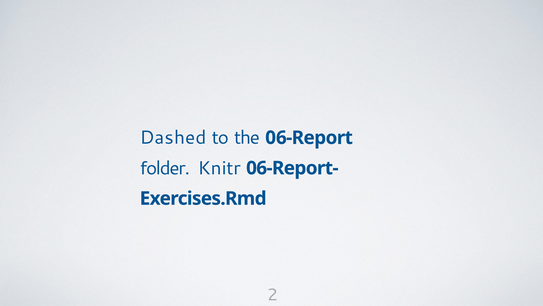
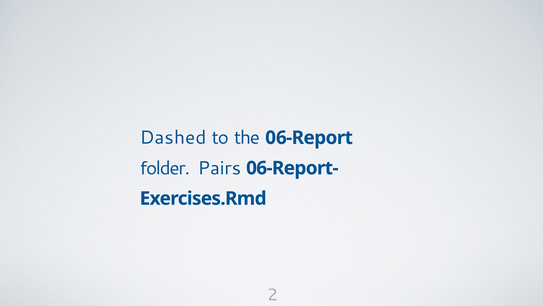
Knitr: Knitr -> Pairs (219, 168)
